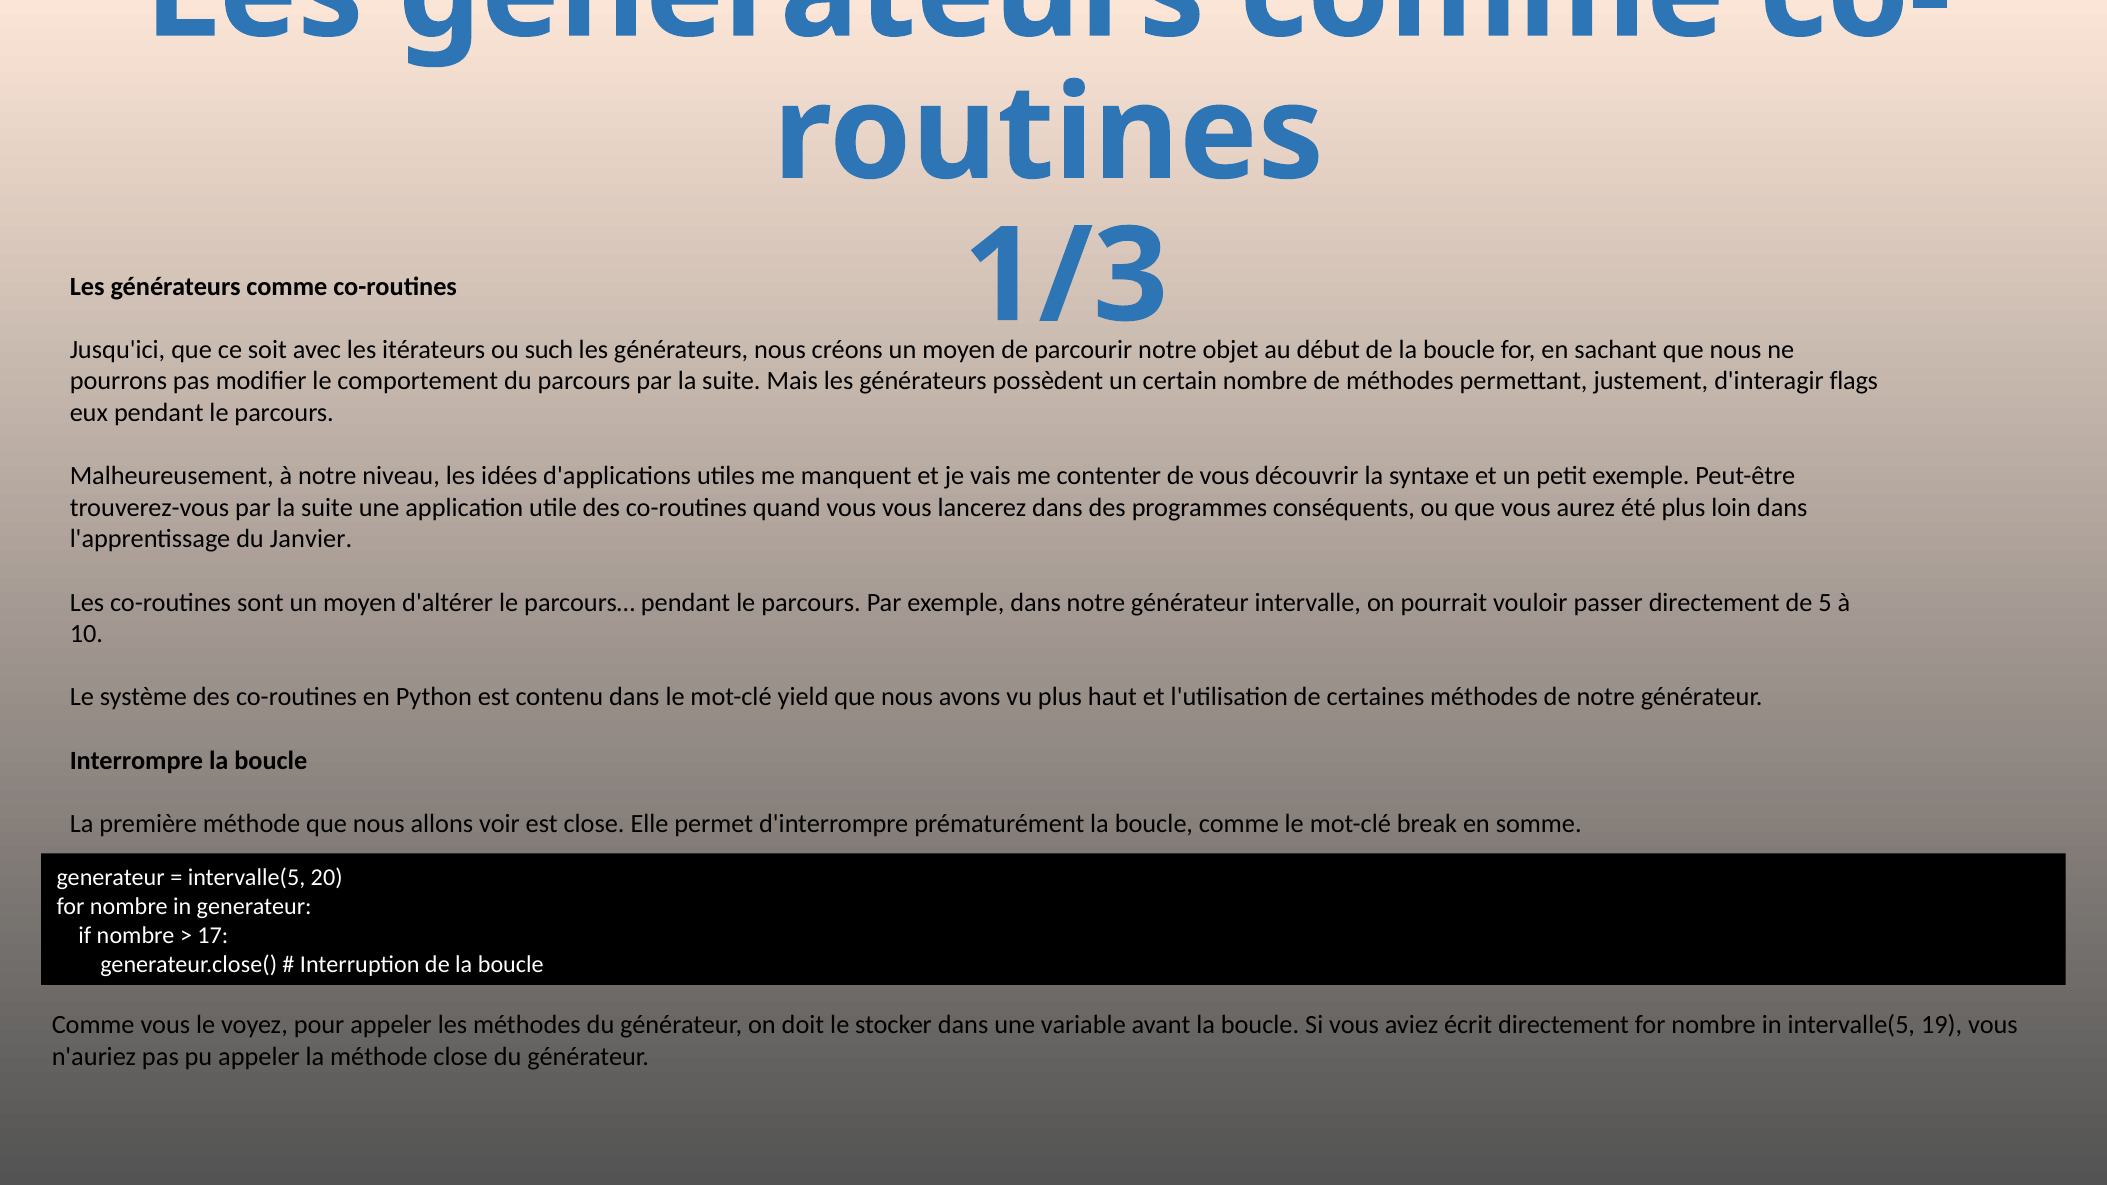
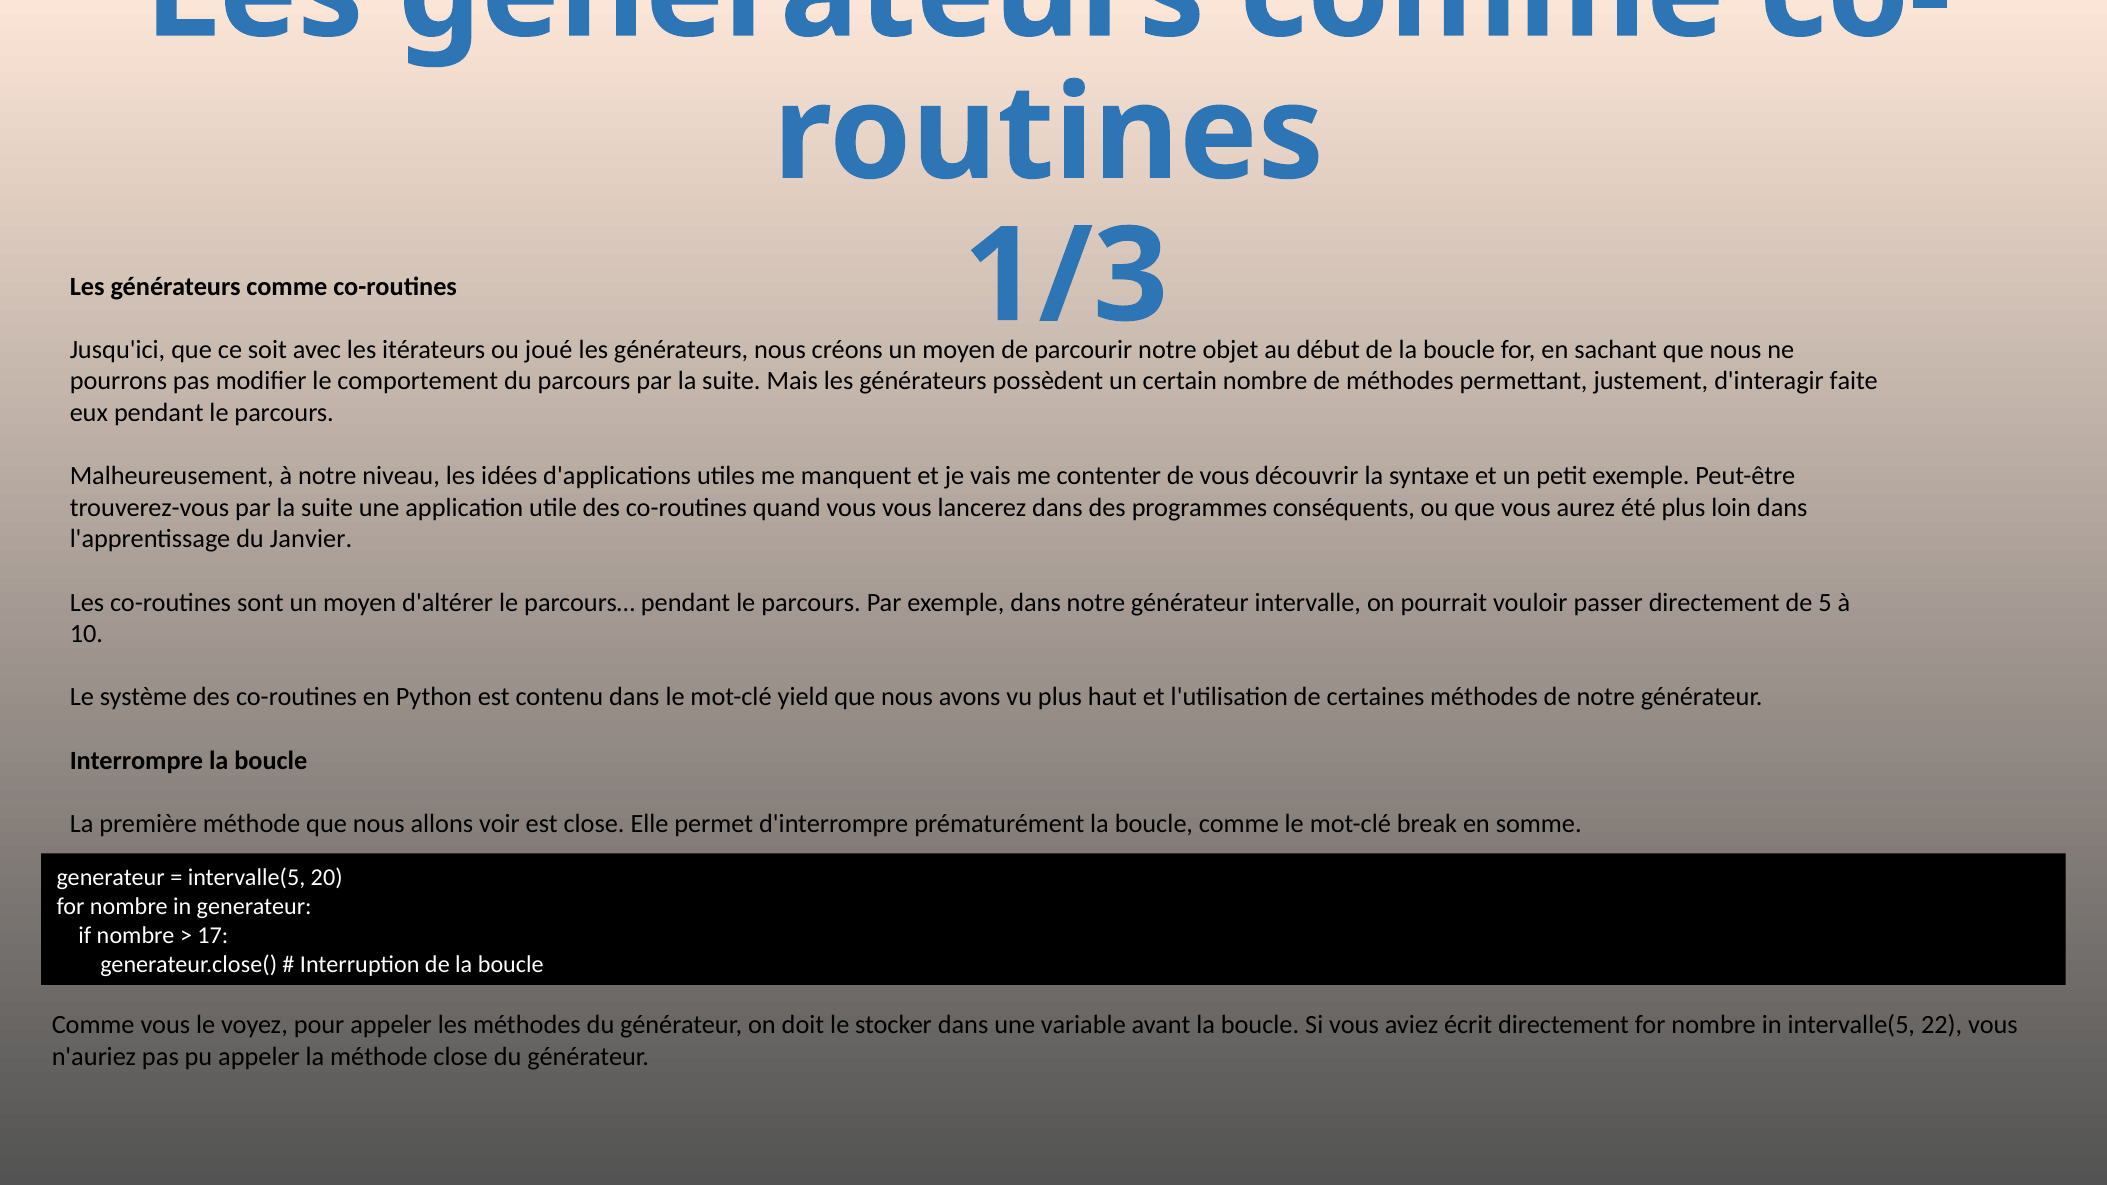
such: such -> joué (549, 350)
flags: flags -> faite (1854, 381)
19: 19 -> 22 (1942, 1025)
